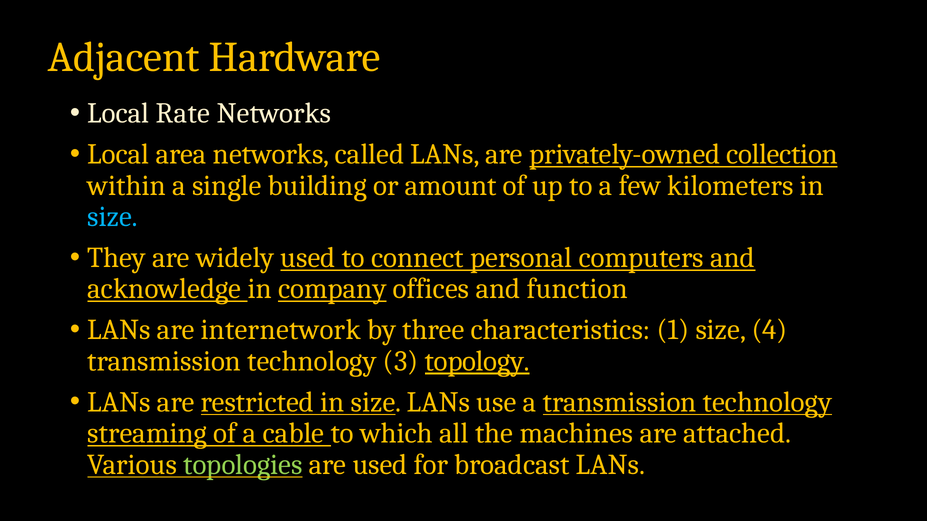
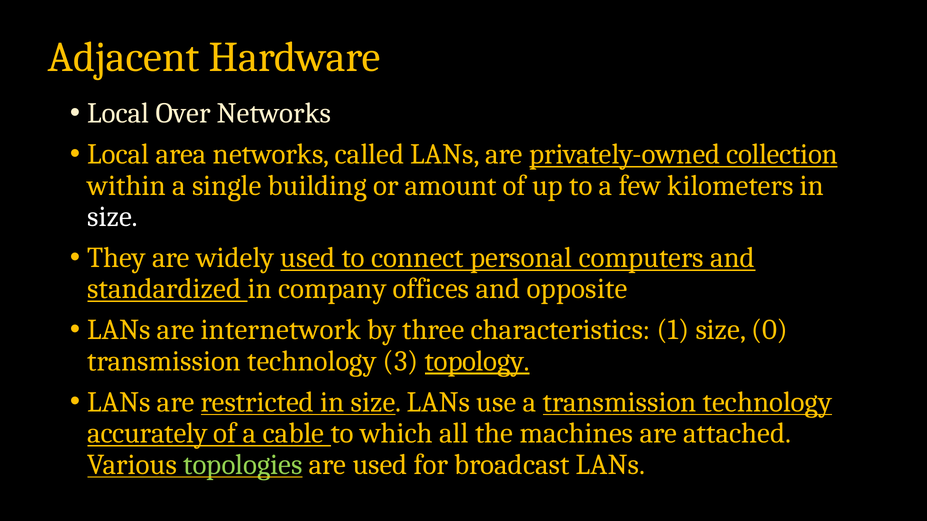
Rate: Rate -> Over (183, 113)
size colour: light blue -> white (113, 217)
acknowledge: acknowledge -> standardized (164, 289)
company underline: present -> none (332, 289)
function: function -> opposite (577, 289)
4: 4 -> 0 (770, 330)
streaming: streaming -> accurately (147, 434)
